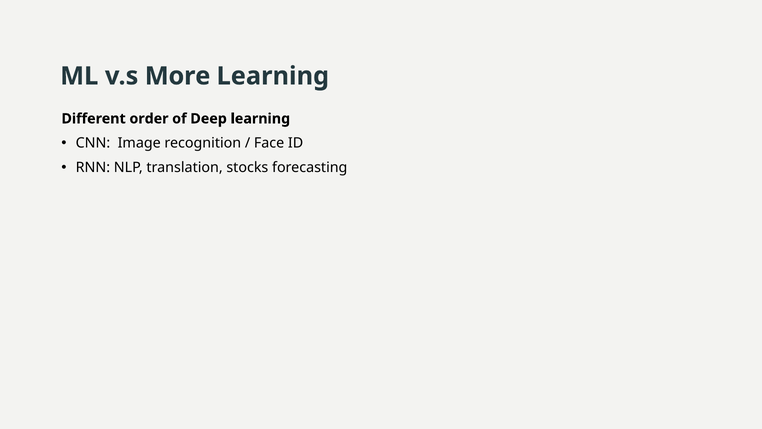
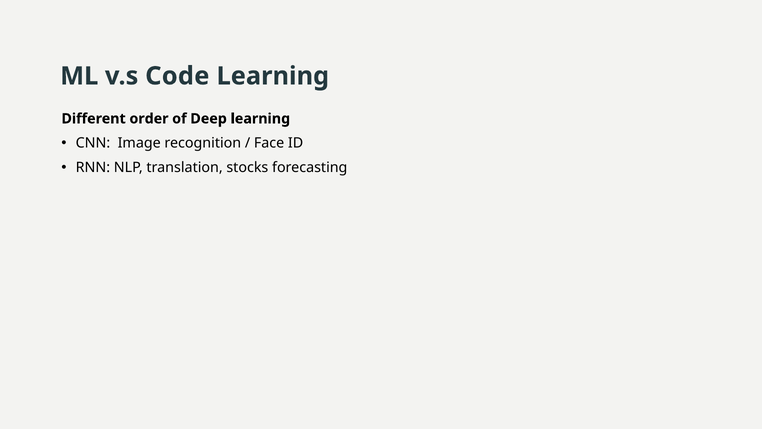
More: More -> Code (177, 76)
